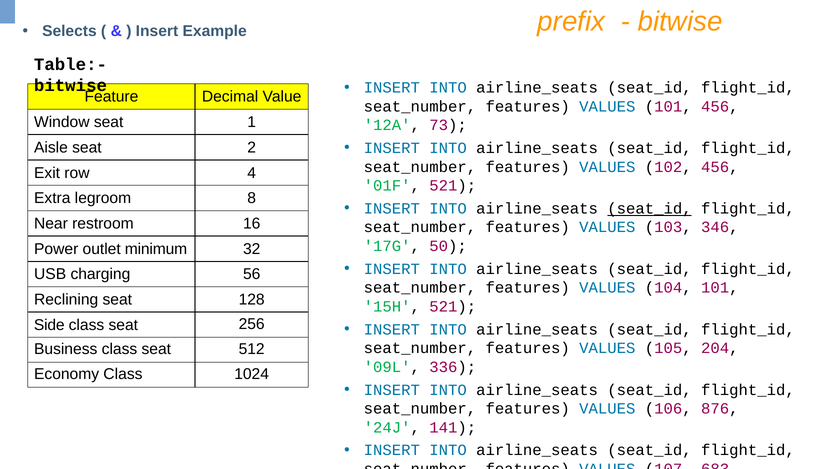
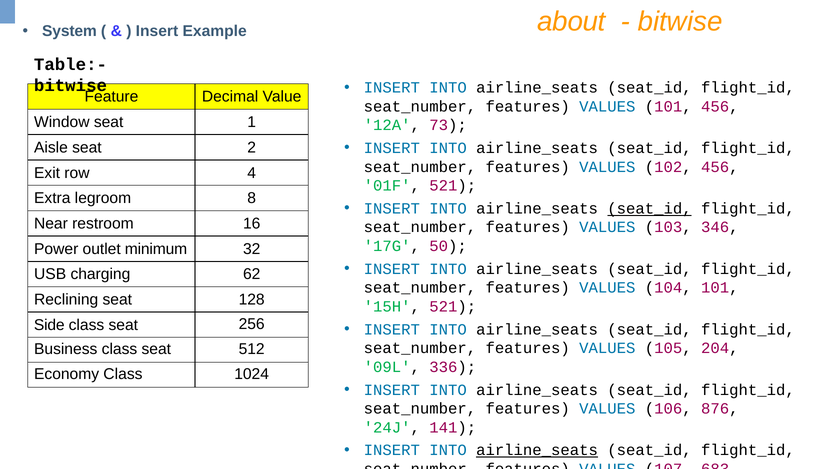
prefix: prefix -> about (571, 22)
Selects: Selects -> System (69, 31)
56: 56 -> 62 (252, 274)
airline_seats underline: none -> present (537, 450)
